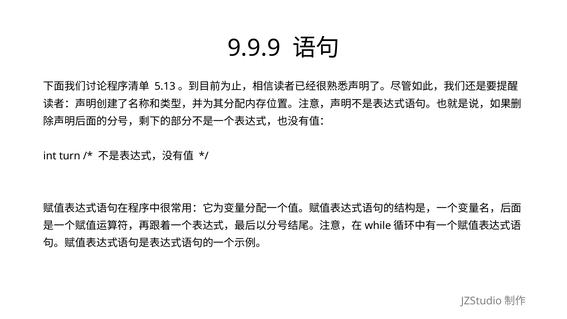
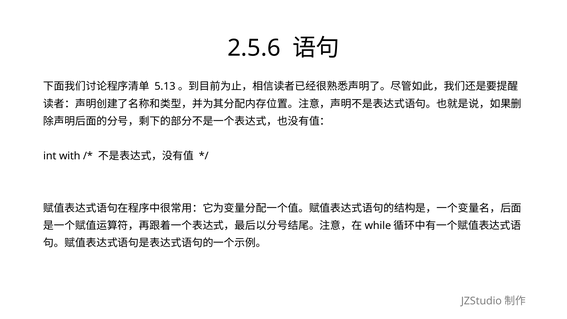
9.9.9: 9.9.9 -> 2.5.6 (254, 48)
turn: turn -> with (70, 156)
